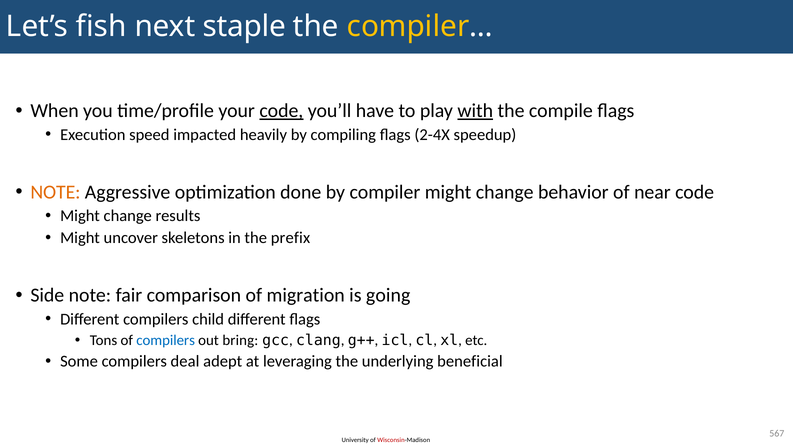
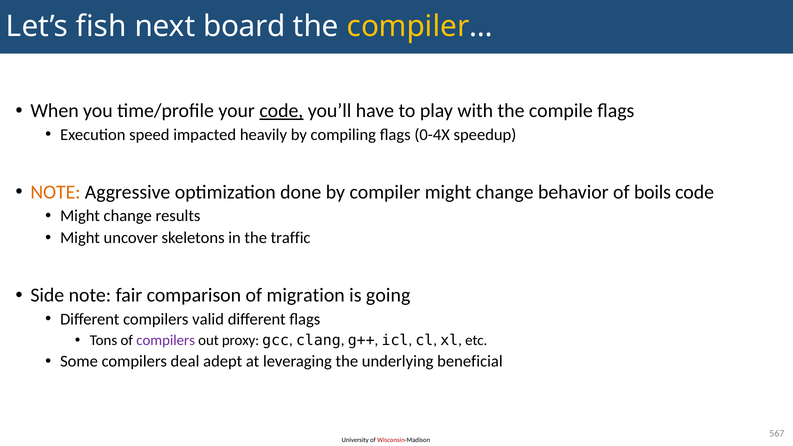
staple: staple -> board (244, 27)
with underline: present -> none (475, 111)
2-4X: 2-4X -> 0-4X (432, 135)
near: near -> boils (652, 192)
prefix: prefix -> traffic (291, 238)
child: child -> valid (208, 319)
compilers colour: blue -> purple (166, 340)
bring: bring -> proxy (241, 340)
